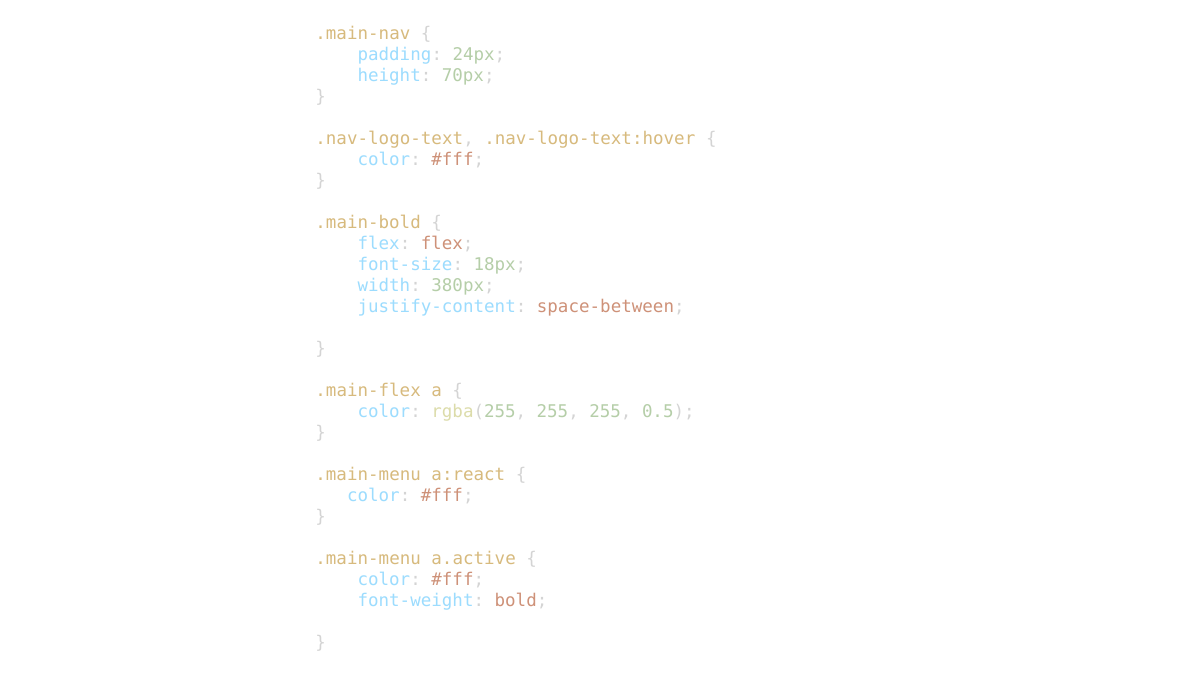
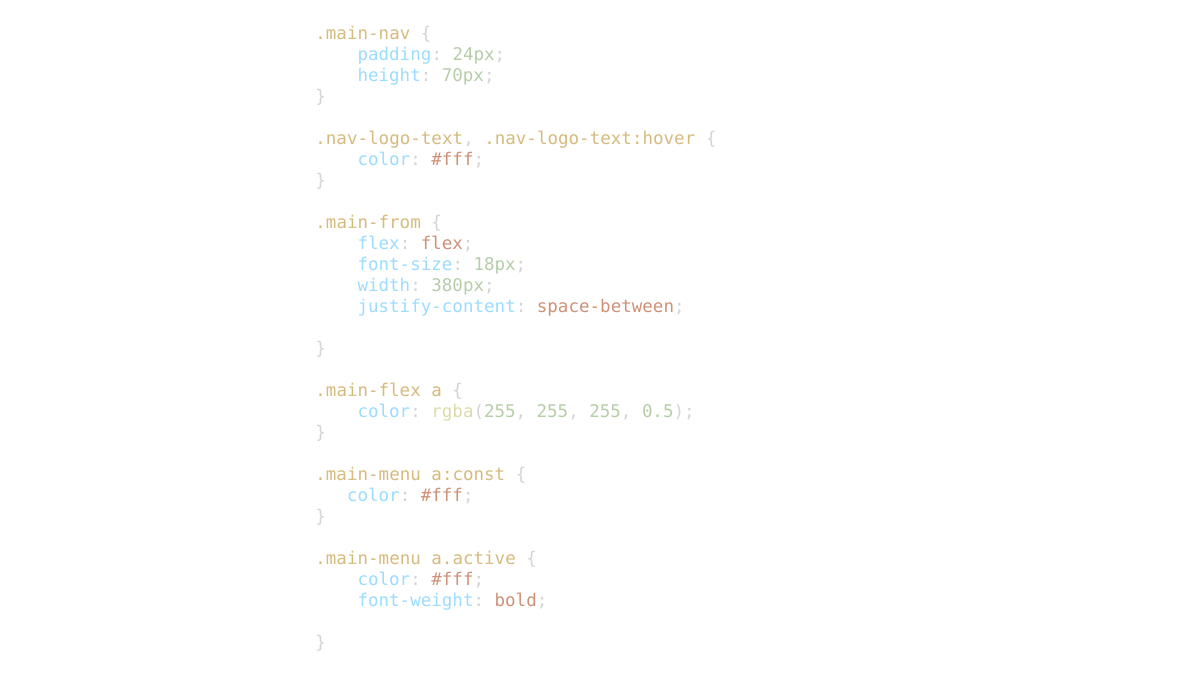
.main-bold: .main-bold -> .main-from (368, 223)
a:react: a:react -> a:const (468, 475)
